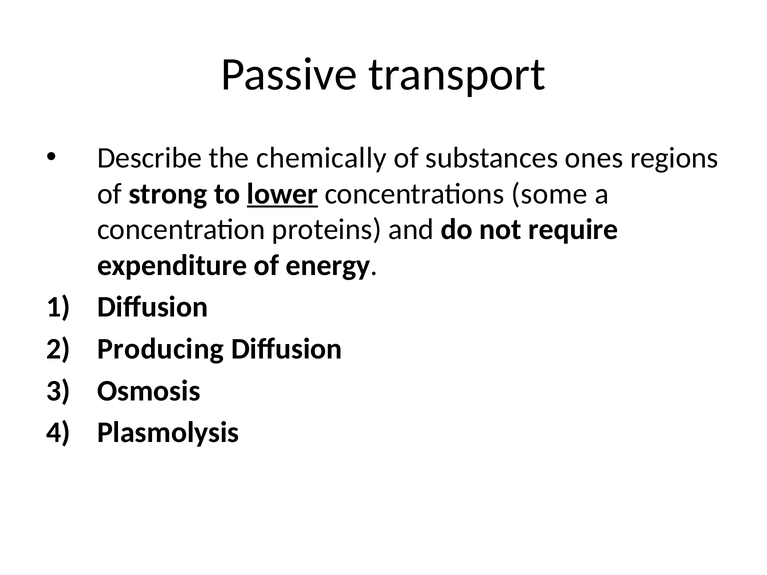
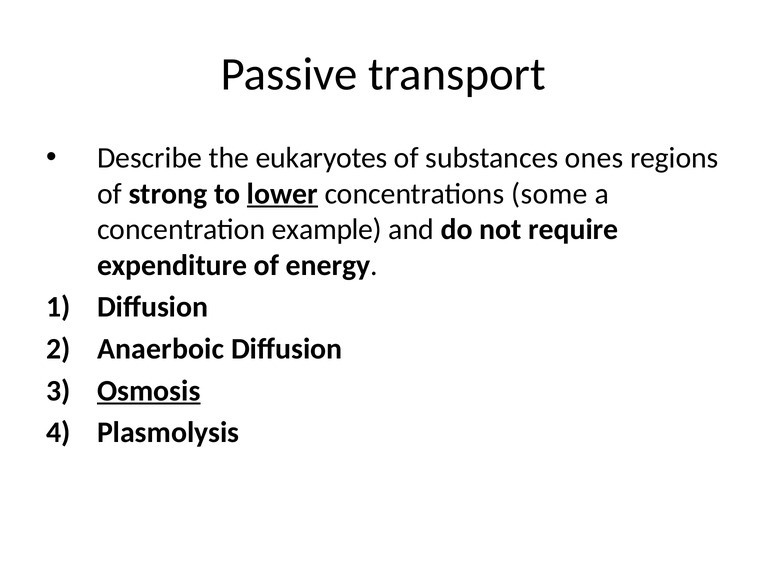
chemically: chemically -> eukaryotes (322, 158)
proteins: proteins -> example (327, 230)
Producing: Producing -> Anaerboic (161, 349)
Osmosis underline: none -> present (149, 391)
